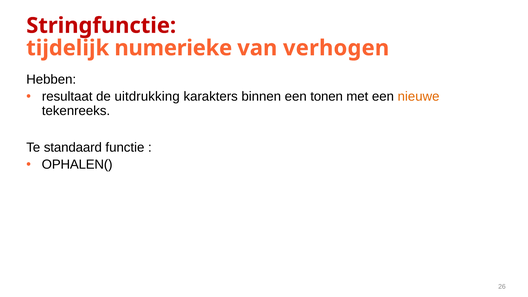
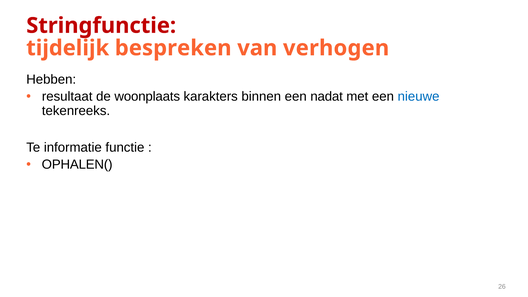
numerieke: numerieke -> bespreken (173, 48)
uitdrukking: uitdrukking -> woonplaats (147, 97)
tonen: tonen -> nadat (327, 97)
nieuwe colour: orange -> blue (419, 97)
standaard: standaard -> informatie (73, 148)
